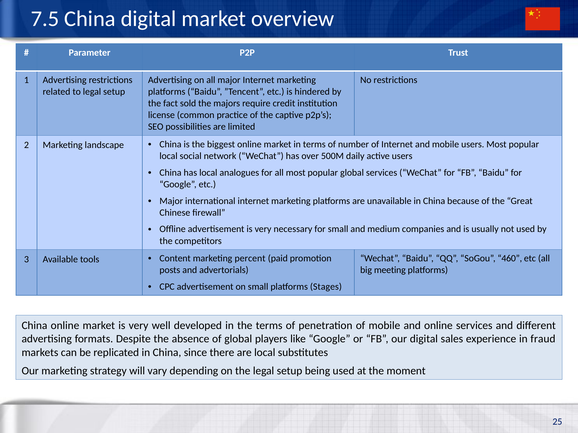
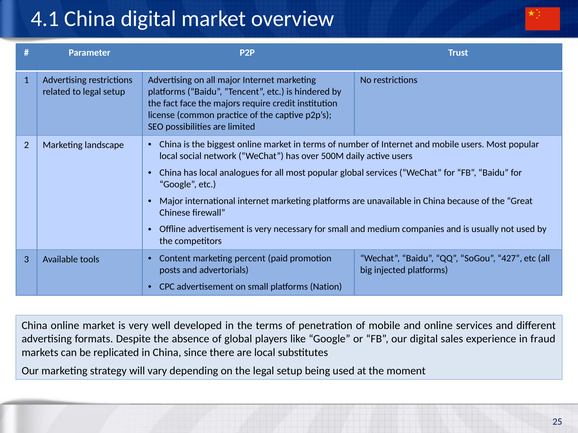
7.5: 7.5 -> 4.1 (45, 19)
sold: sold -> face (188, 103)
460: 460 -> 427 (510, 259)
meeting: meeting -> injected (390, 270)
Stages: Stages -> Nation (326, 287)
